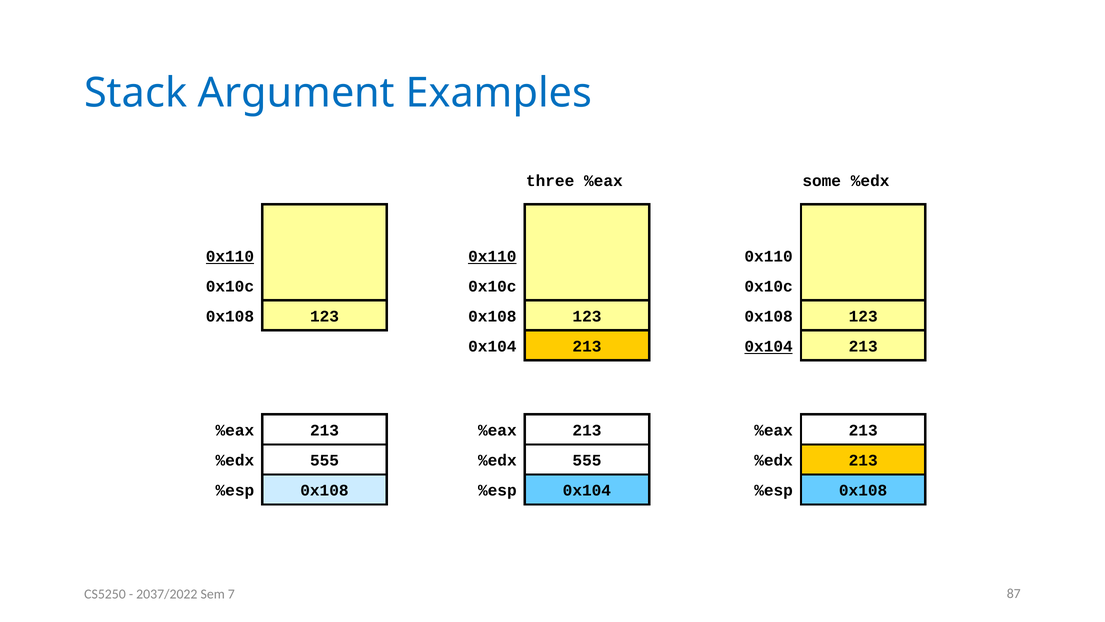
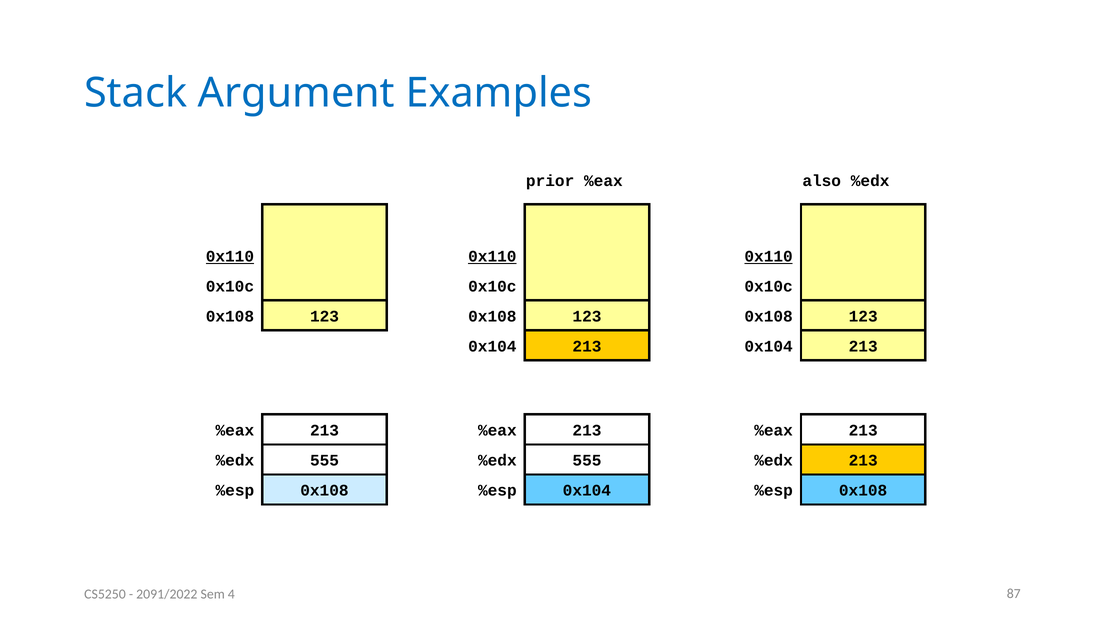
three: three -> prior (550, 181)
some: some -> also (822, 181)
0x110 underline: none -> present (769, 256)
0x104 underline: present -> none (769, 346)
2037/2022: 2037/2022 -> 2091/2022 (167, 594)
7: 7 -> 4 (231, 594)
